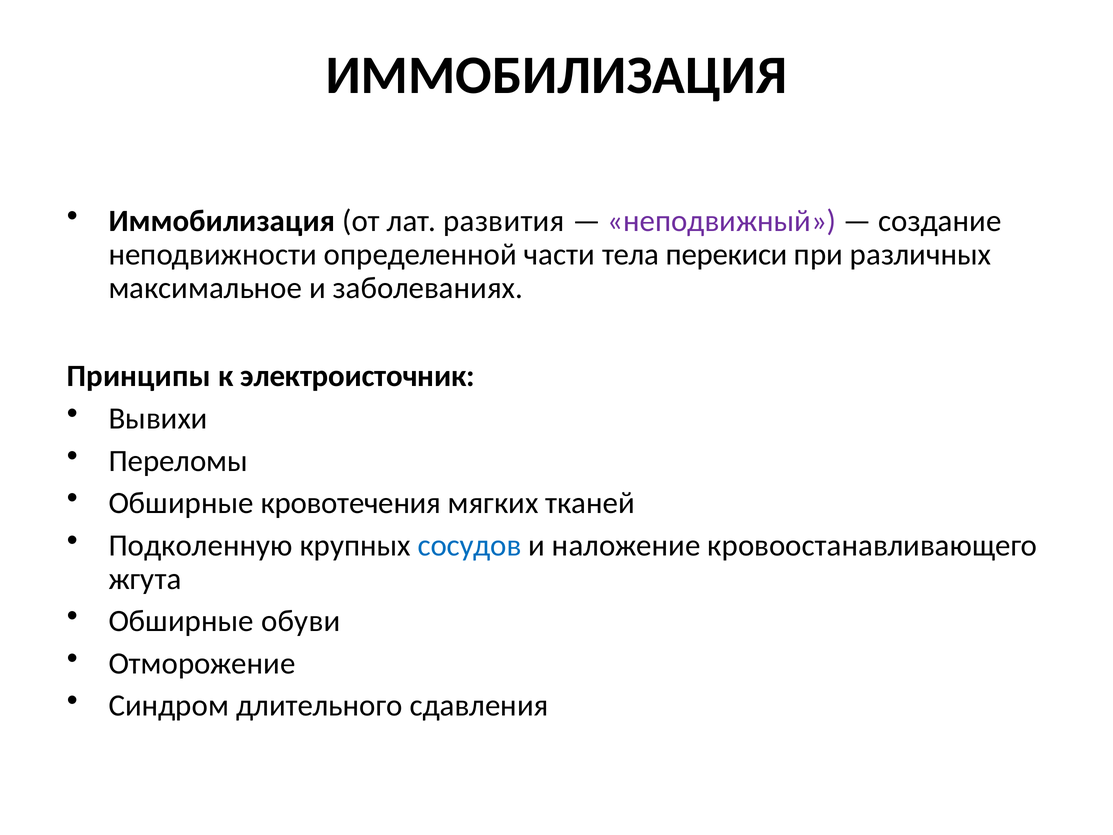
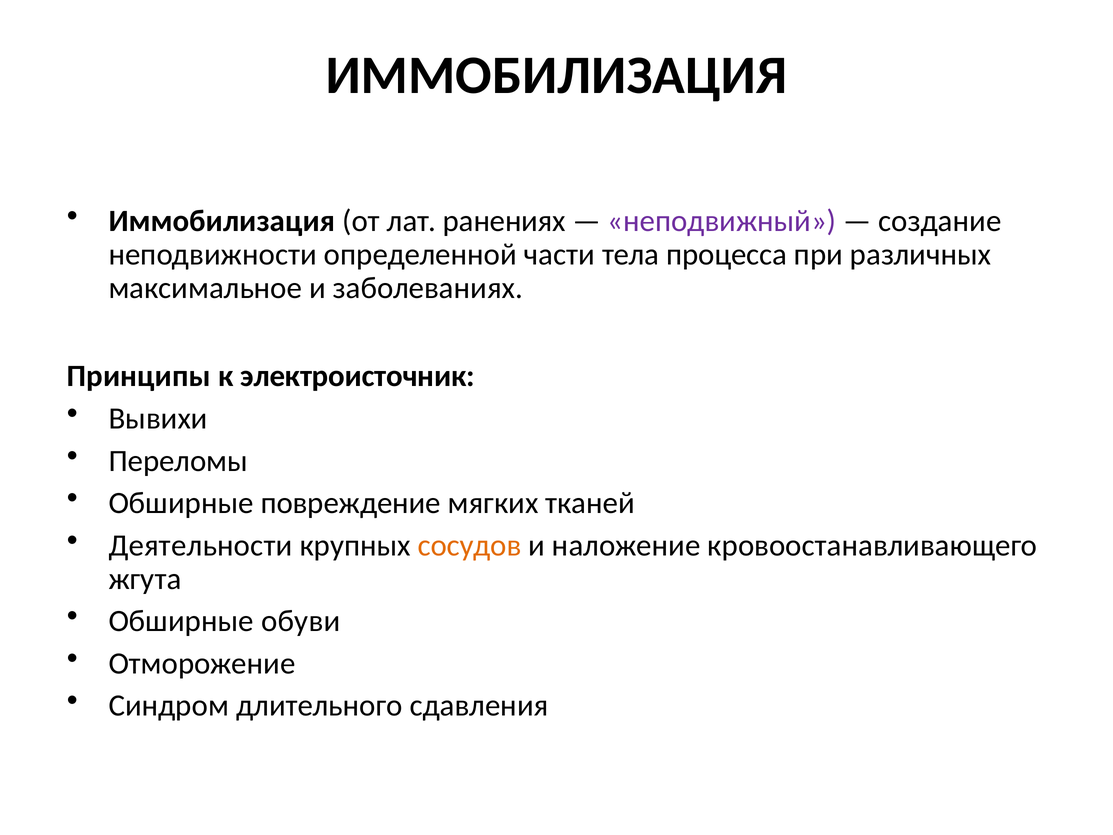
развития: развития -> ранениях (504, 221)
перекиси: перекиси -> процесса (727, 254)
кровотечения: кровотечения -> повреждение (351, 503)
Подколенную: Подколенную -> Деятельности (200, 545)
сосудов colour: blue -> orange (470, 545)
